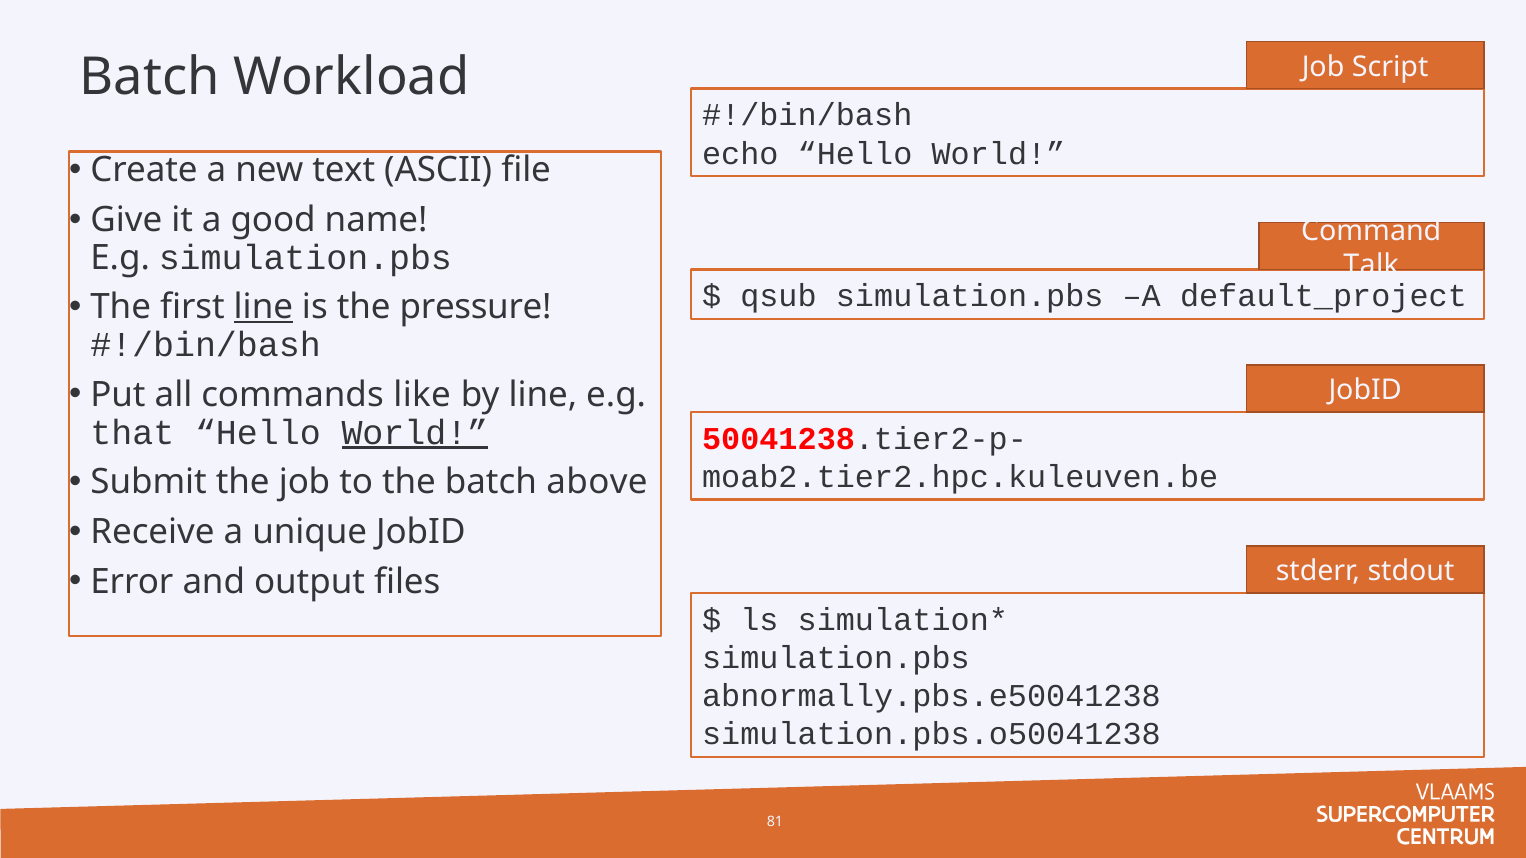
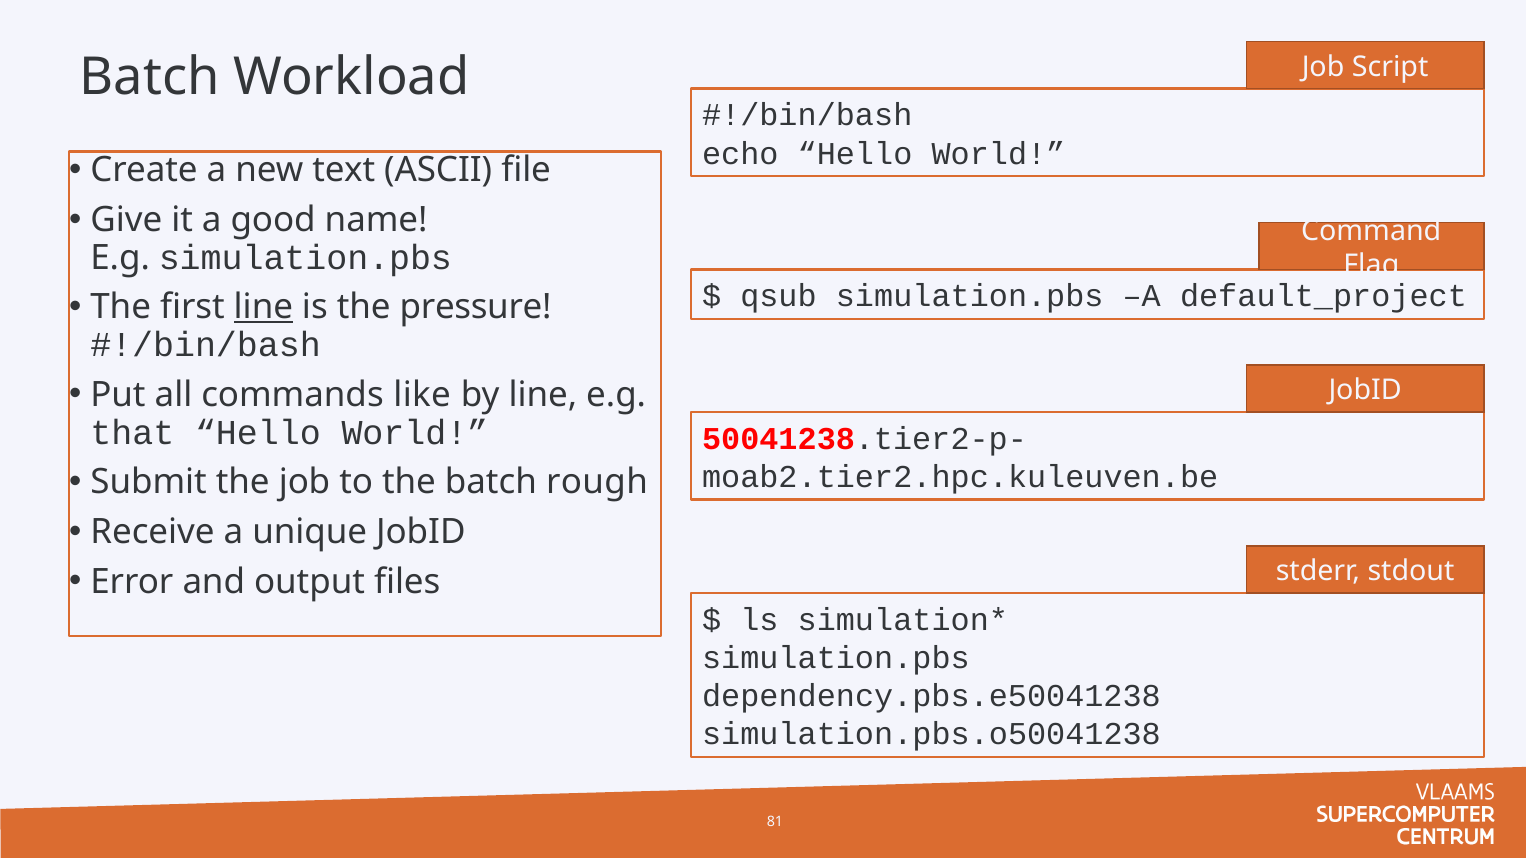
Talk: Talk -> Flag (1371, 265)
World underline: present -> none (415, 433)
above: above -> rough (597, 482)
abnormally.pbs.e50041238: abnormally.pbs.e50041238 -> dependency.pbs.e50041238 (931, 697)
